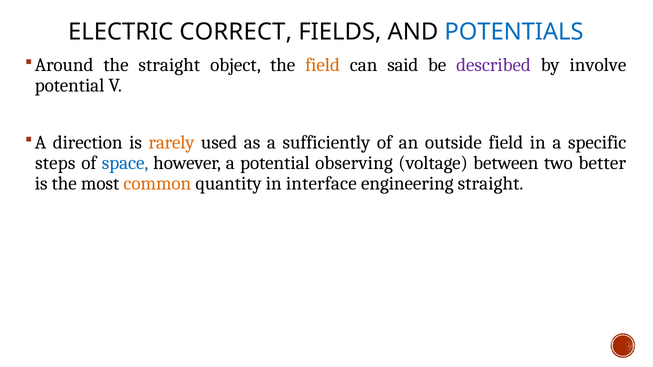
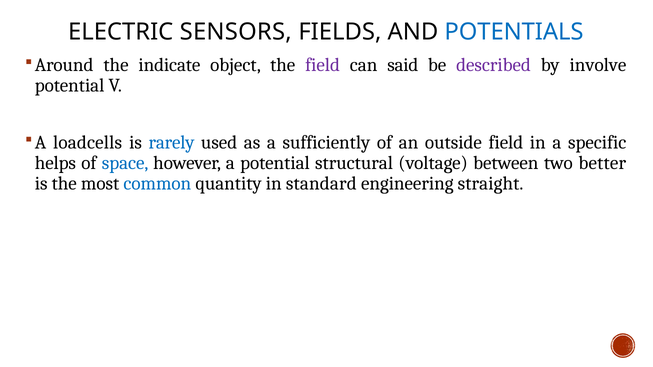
CORRECT: CORRECT -> SENSORS (236, 32)
the straight: straight -> indicate (169, 65)
field colour: orange -> purple (323, 65)
direction: direction -> loadcells (88, 143)
rarely colour: orange -> blue (172, 143)
steps: steps -> helps (55, 163)
observing: observing -> structural (354, 163)
common colour: orange -> blue (157, 184)
interface: interface -> standard (321, 184)
